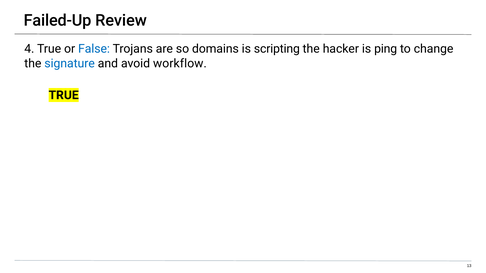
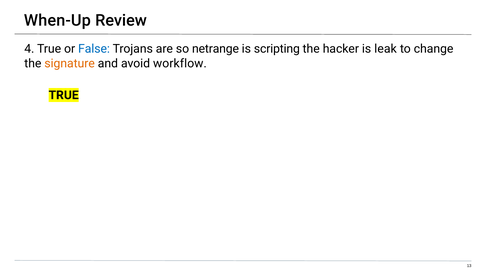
Failed-Up: Failed-Up -> When-Up (57, 21)
domains: domains -> netrange (215, 49)
ping: ping -> leak (386, 49)
signature colour: blue -> orange (70, 64)
